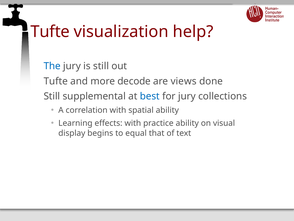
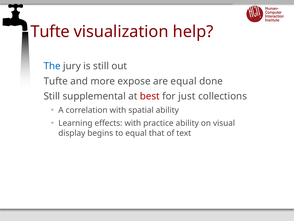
decode: decode -> expose (134, 81)
are views: views -> equal (184, 81)
best colour: blue -> red (150, 96)
for jury: jury -> just (187, 96)
